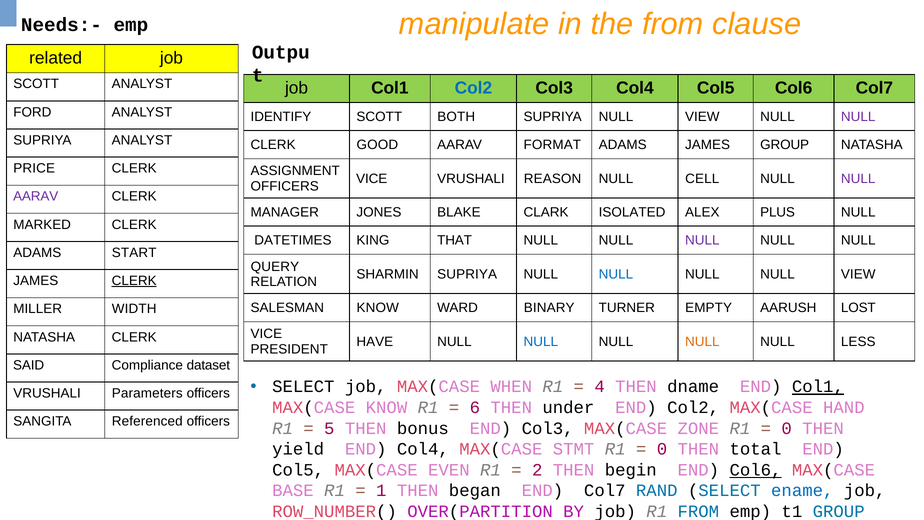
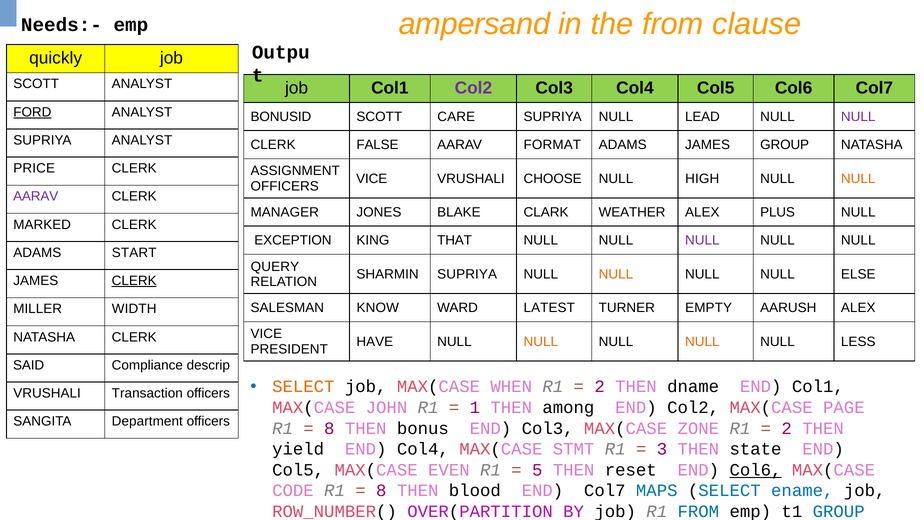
manipulate: manipulate -> ampersand (474, 24)
related: related -> quickly (56, 58)
Col2 colour: blue -> purple (473, 88)
FORD underline: none -> present (32, 112)
IDENTIFY: IDENTIFY -> BONUSID (281, 117)
BOTH: BOTH -> CARE (456, 117)
SUPRIYA NULL VIEW: VIEW -> LEAD (702, 117)
GOOD: GOOD -> FALSE (377, 145)
REASON: REASON -> CHOOSE (553, 179)
CELL: CELL -> HIGH (702, 179)
NULL colour: purple -> orange (858, 179)
ISOLATED: ISOLATED -> WEATHER (632, 212)
DATETIMES: DATETIMES -> EXCEPTION (293, 240)
NULL colour: blue -> orange (616, 274)
NULL NULL VIEW: VIEW -> ELSE (858, 274)
BINARY: BINARY -> LATEST (549, 308)
AARUSH LOST: LOST -> ALEX (858, 308)
NULL colour: blue -> orange (541, 341)
dataset: dataset -> descrip (208, 365)
SELECT colour: black -> orange (303, 387)
4: 4 -> 2 (600, 387)
Col1 underline: present -> none (818, 387)
Parameters: Parameters -> Transaction (147, 393)
MAX(CASE KNOW: KNOW -> JOHN (386, 407)
6: 6 -> 1 (475, 407)
under: under -> among (568, 407)
HAND: HAND -> PAGE (844, 407)
Referenced: Referenced -> Department (147, 421)
5: 5 -> 8 (329, 428)
0: 0 -> 2 (787, 428)
0: 0 -> 3 (662, 449)
total: total -> state (756, 449)
2: 2 -> 5 (537, 470)
begin: begin -> reset (631, 470)
BASE: BASE -> CODE (293, 491)
1: 1 -> 8 (381, 491)
began: began -> blood (475, 491)
RAND: RAND -> MAPS (657, 491)
